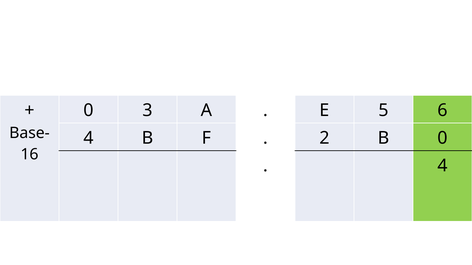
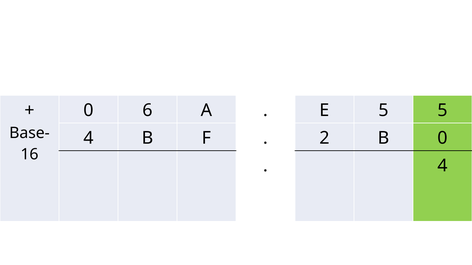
3: 3 -> 6 (148, 110)
5 6: 6 -> 5 (442, 110)
